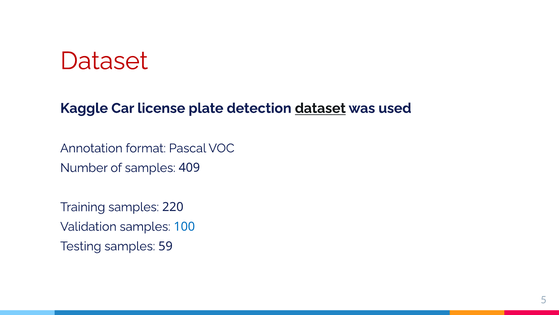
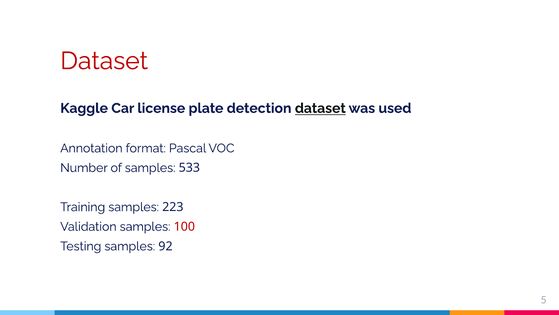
409: 409 -> 533 (189, 168)
220: 220 -> 223 (173, 207)
100 colour: blue -> red (184, 226)
59: 59 -> 92 (166, 246)
